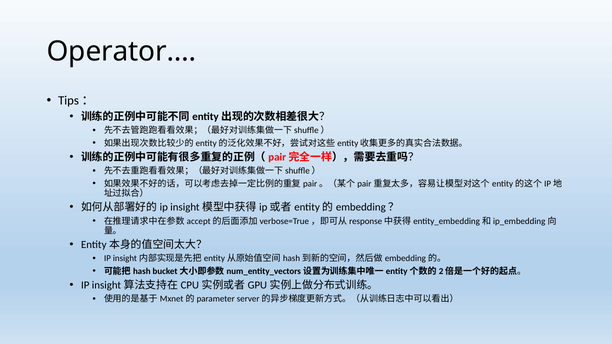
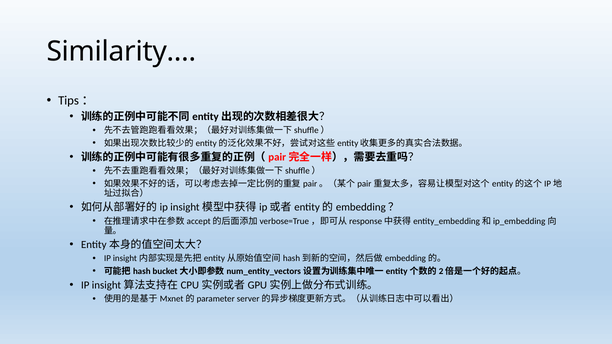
Operator…: Operator… -> Similarity… (122, 51)
